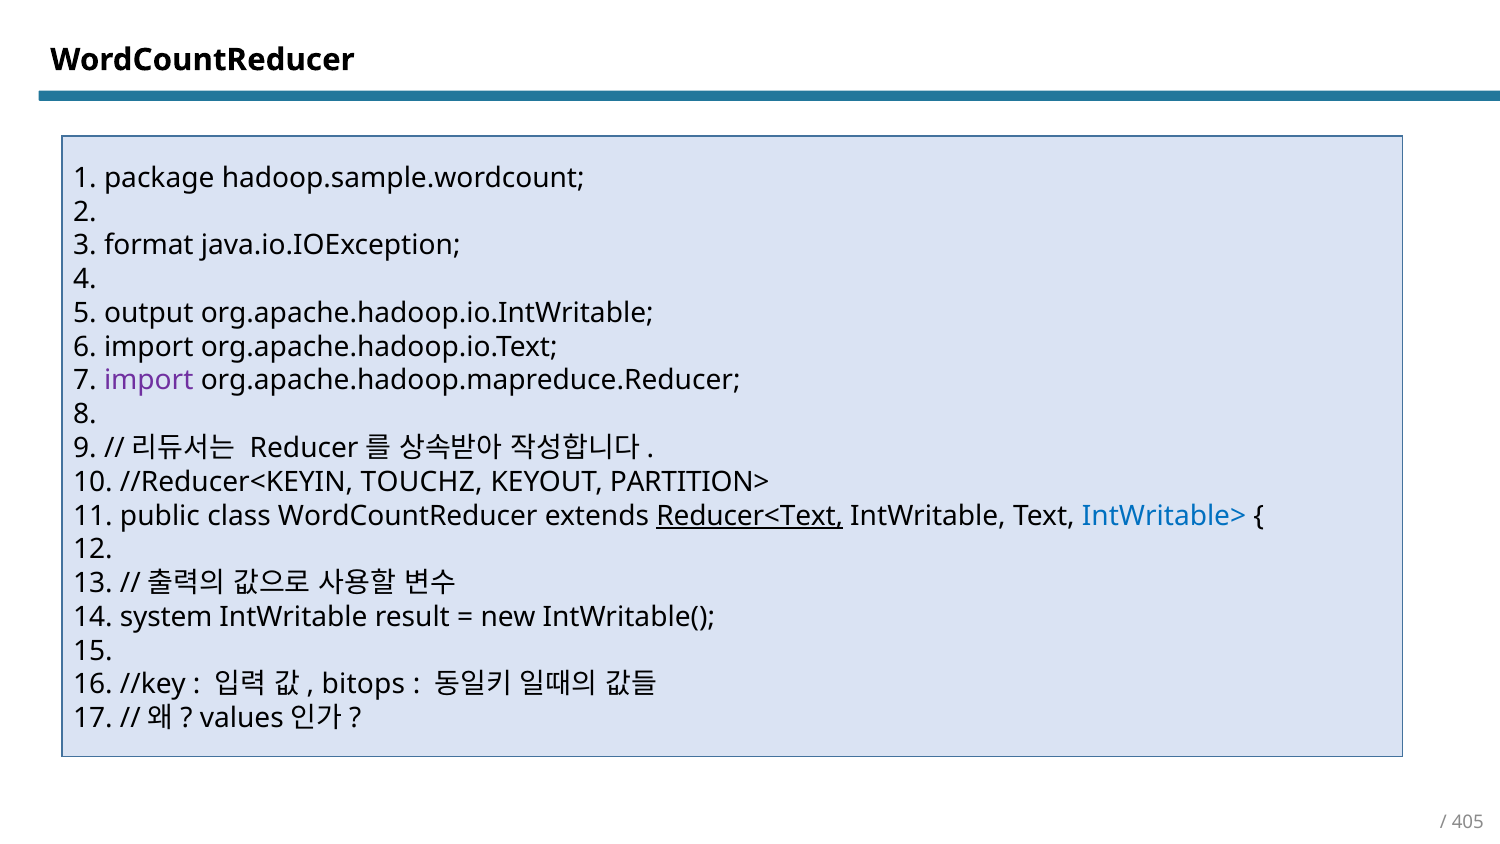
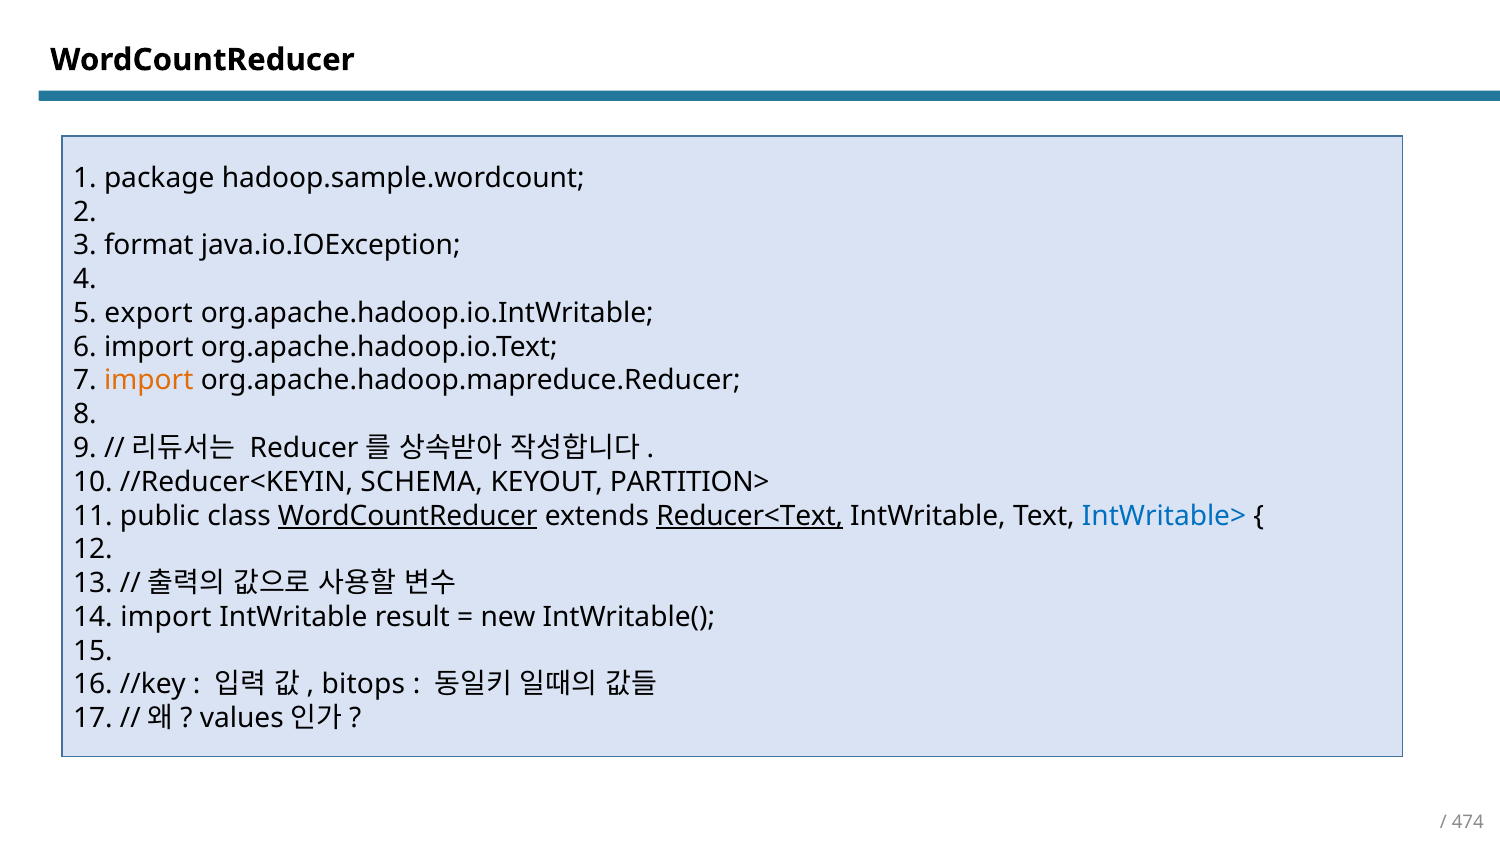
output: output -> export (149, 313)
import colour: purple -> orange (149, 381)
TOUCHZ: TOUCHZ -> SCHEMA (422, 482)
WordCountReducer underline: none -> present (408, 516)
14 system: system -> import (166, 617)
405: 405 -> 474 (1468, 822)
